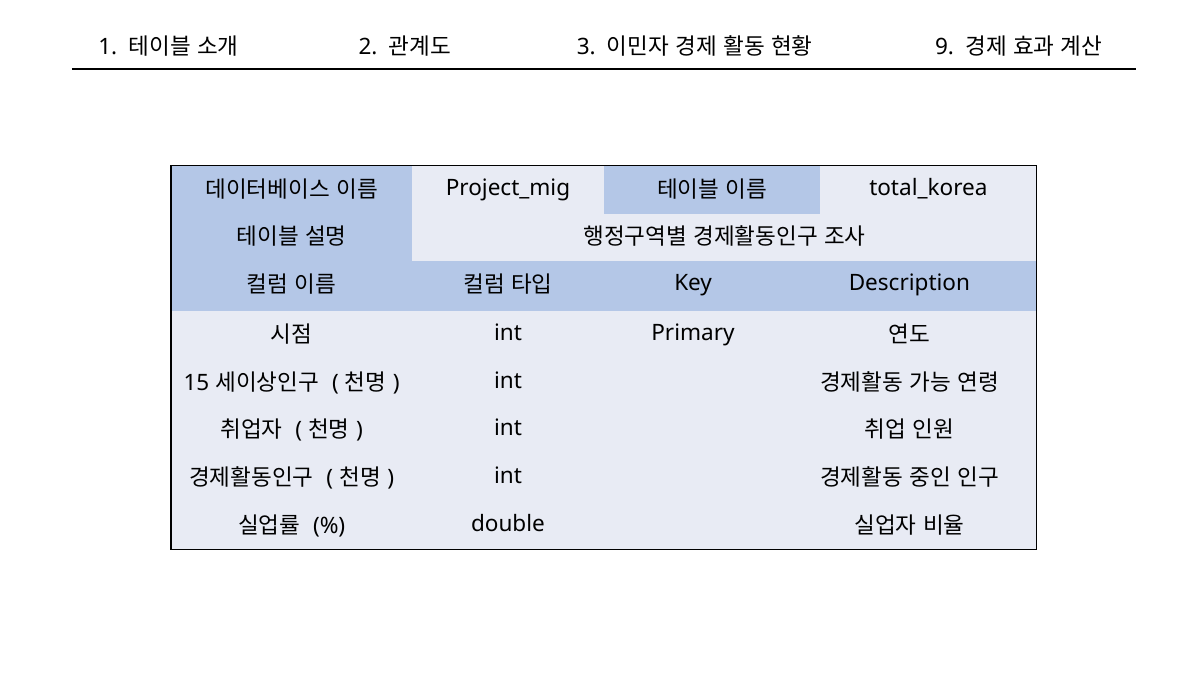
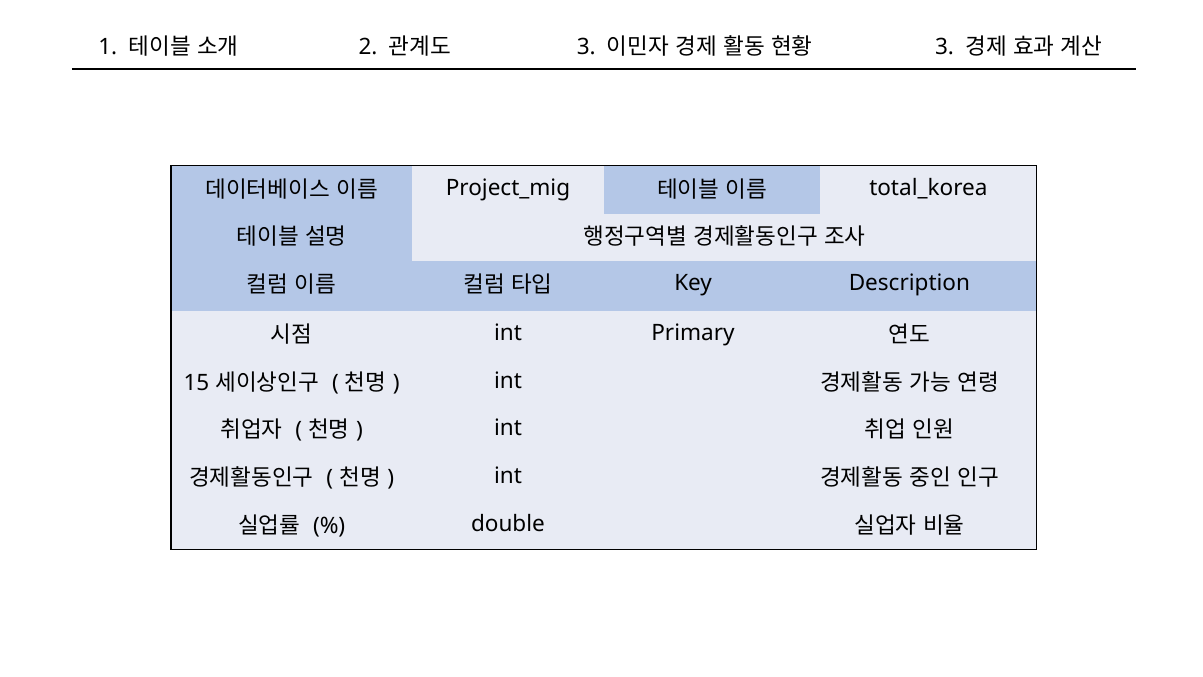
9: 9 -> 3 (945, 47)
